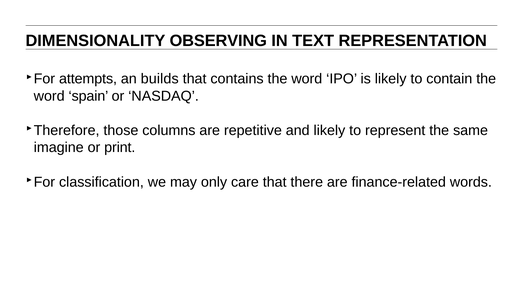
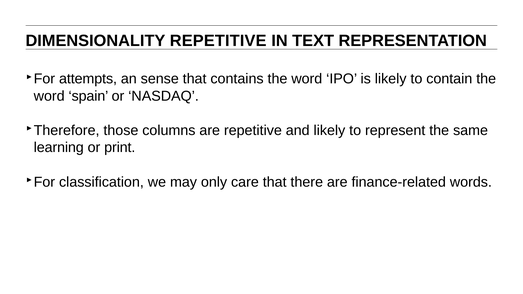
DIMENSIONALITY OBSERVING: OBSERVING -> REPETITIVE (218, 41)
builds: builds -> sense (160, 79)
imagine: imagine -> learning (59, 147)
